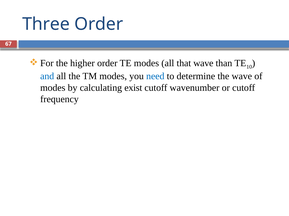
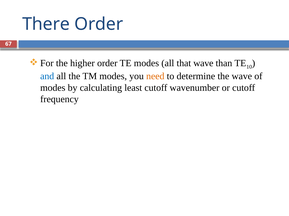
Three: Three -> There (46, 24)
need colour: blue -> orange (155, 76)
exist: exist -> least (133, 88)
